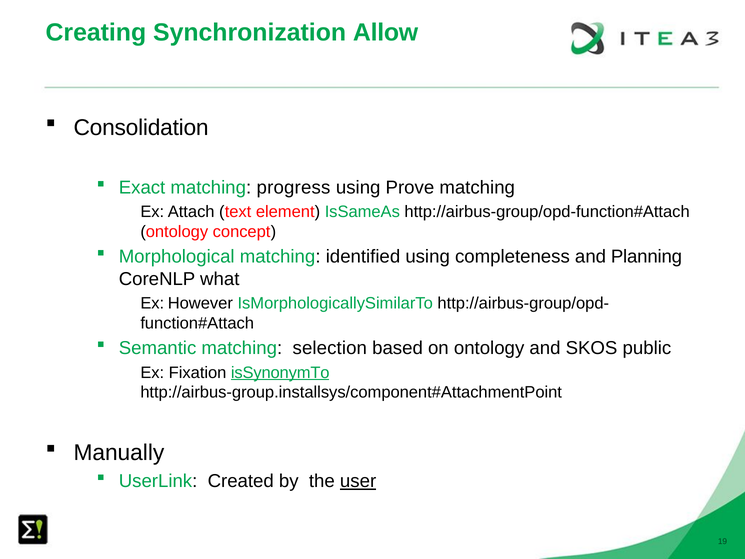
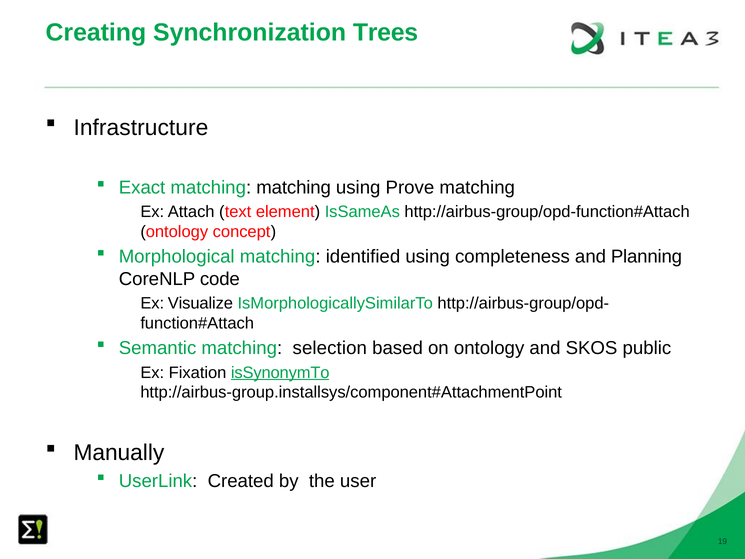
Allow: Allow -> Trees (386, 32)
Consolidation: Consolidation -> Infrastructure (141, 127)
matching progress: progress -> matching (294, 188)
what: what -> code (220, 279)
However: However -> Visualize (200, 303)
user underline: present -> none (358, 481)
